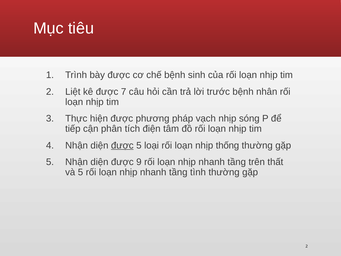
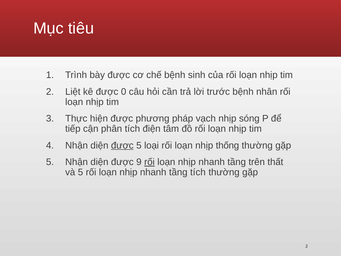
7: 7 -> 0 (124, 92)
rối underline: none -> present (149, 162)
tầng tình: tình -> tích (198, 172)
